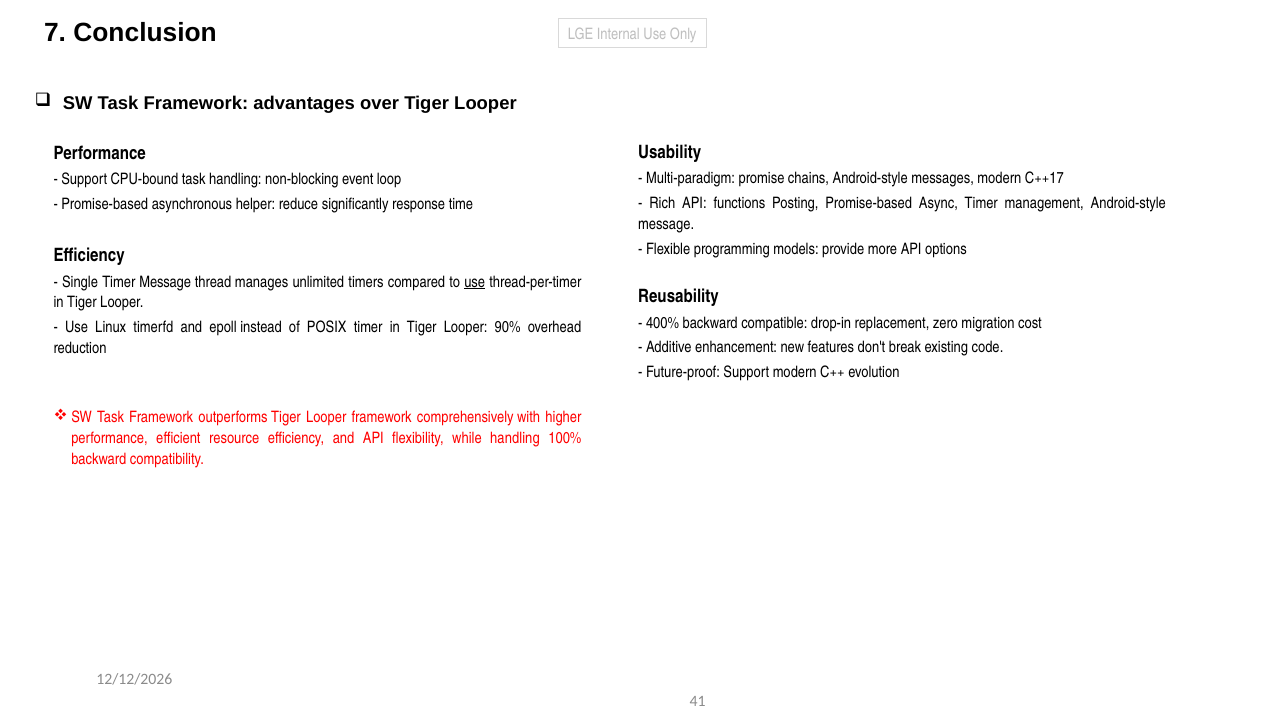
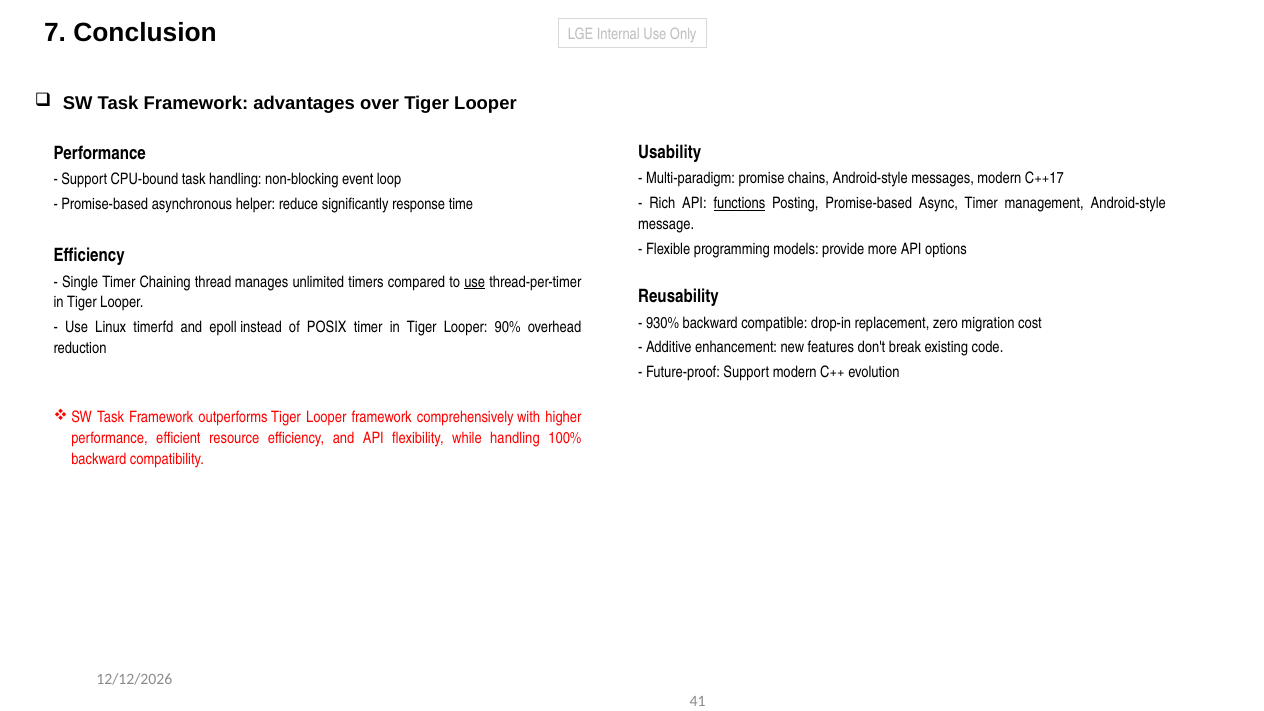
functions underline: none -> present (739, 203)
Timer Message: Message -> Chaining (165, 282)
400%: 400% -> 930% (663, 323)
